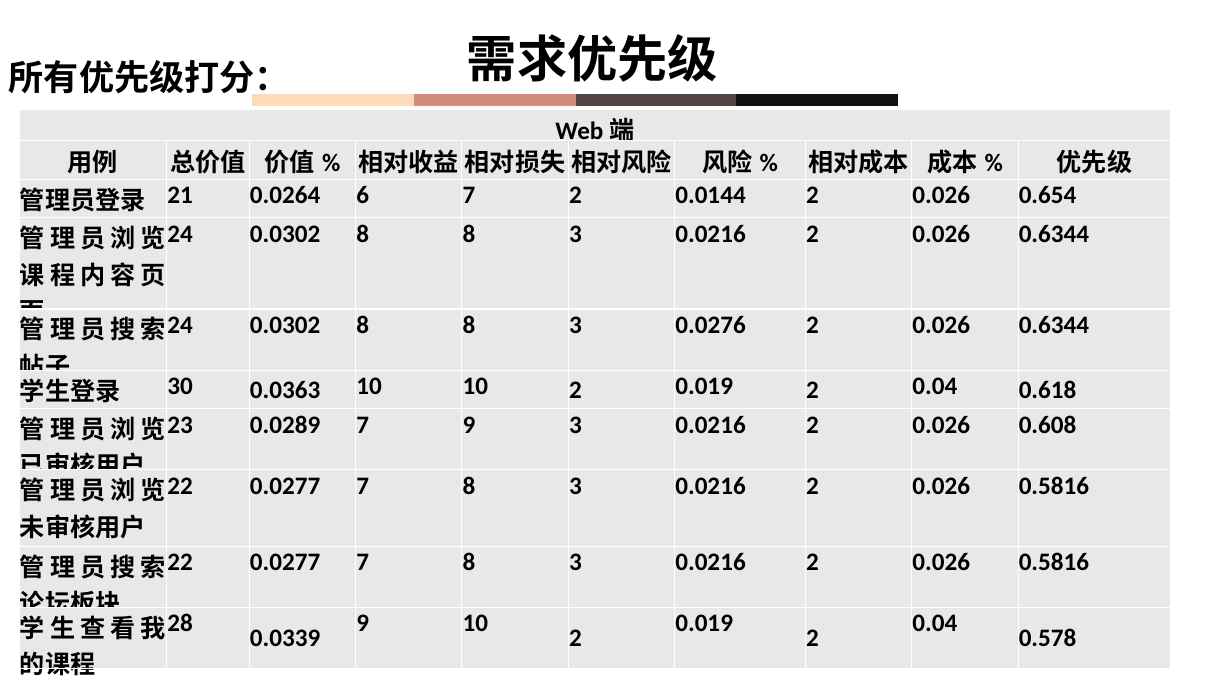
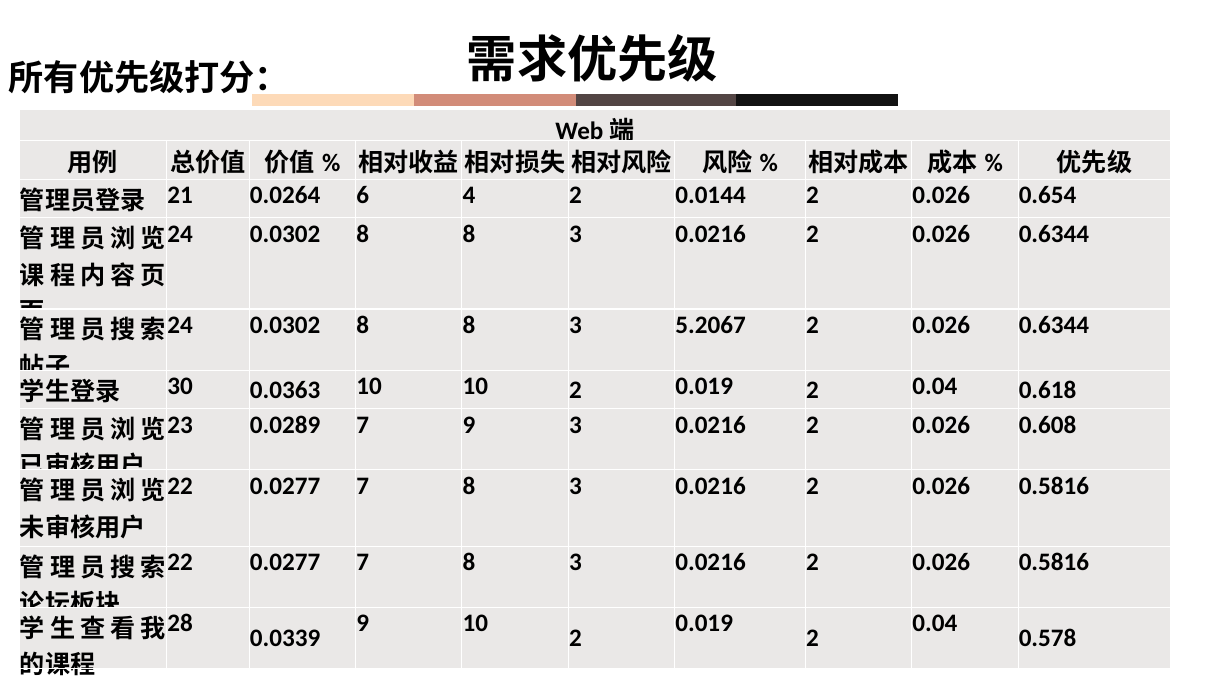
6 7: 7 -> 4 (469, 196)
0.0276: 0.0276 -> 5.2067 (711, 325)
